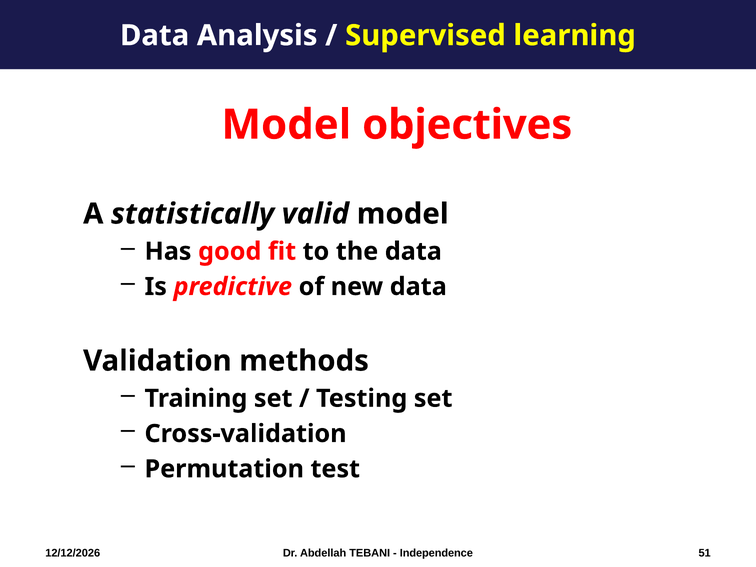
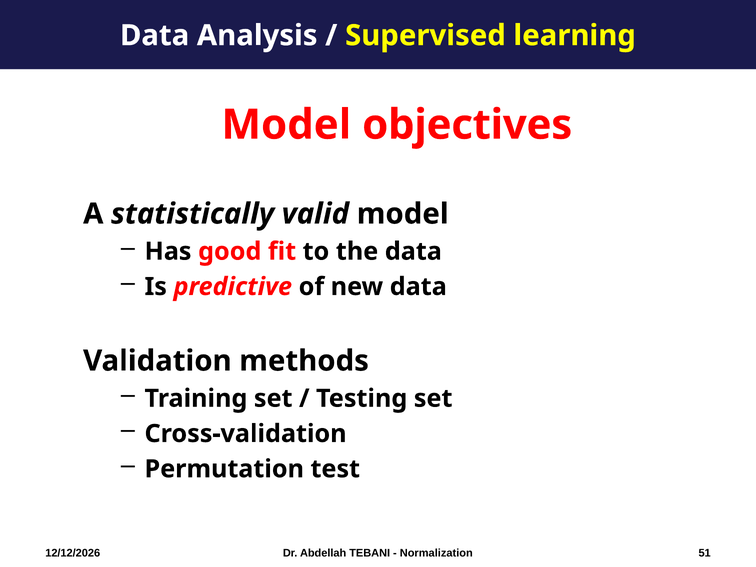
Independence: Independence -> Normalization (436, 553)
